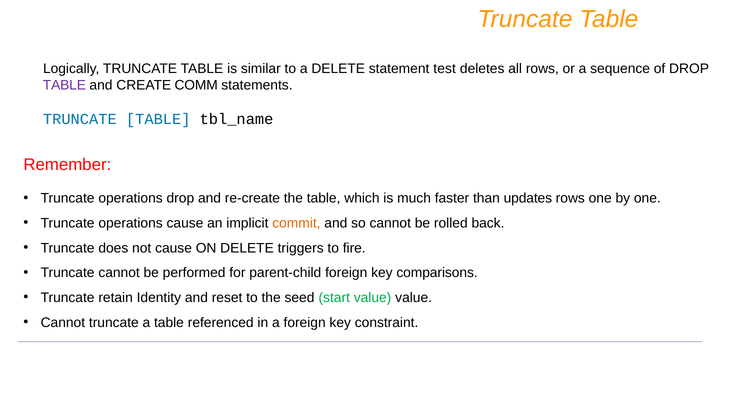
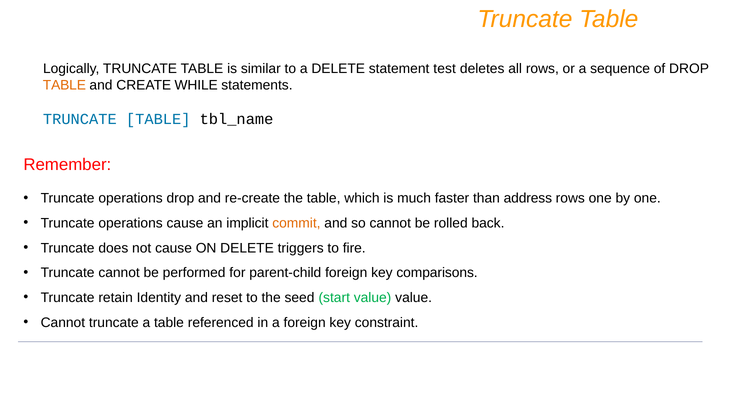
TABLE colour: purple -> orange (64, 85)
COMM: COMM -> WHILE (196, 85)
updates: updates -> address (528, 198)
